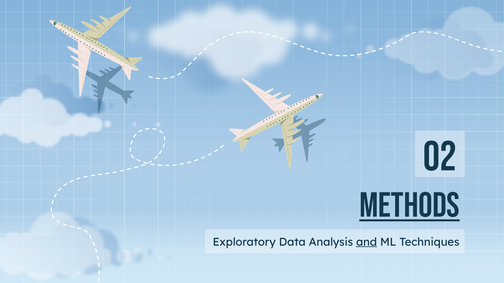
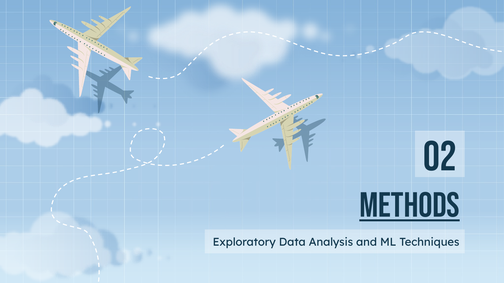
and underline: present -> none (367, 242)
